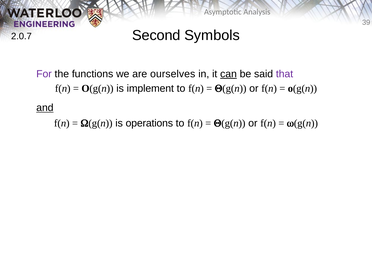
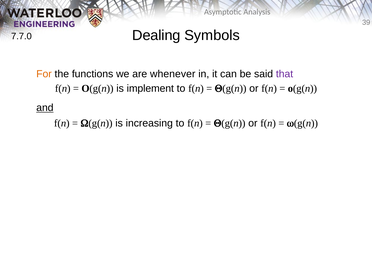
Second: Second -> Dealing (156, 35)
2.0.7: 2.0.7 -> 7.7.0 (21, 36)
For colour: purple -> orange (44, 74)
ourselves: ourselves -> whenever (173, 74)
can underline: present -> none (229, 74)
operations: operations -> increasing (149, 123)
